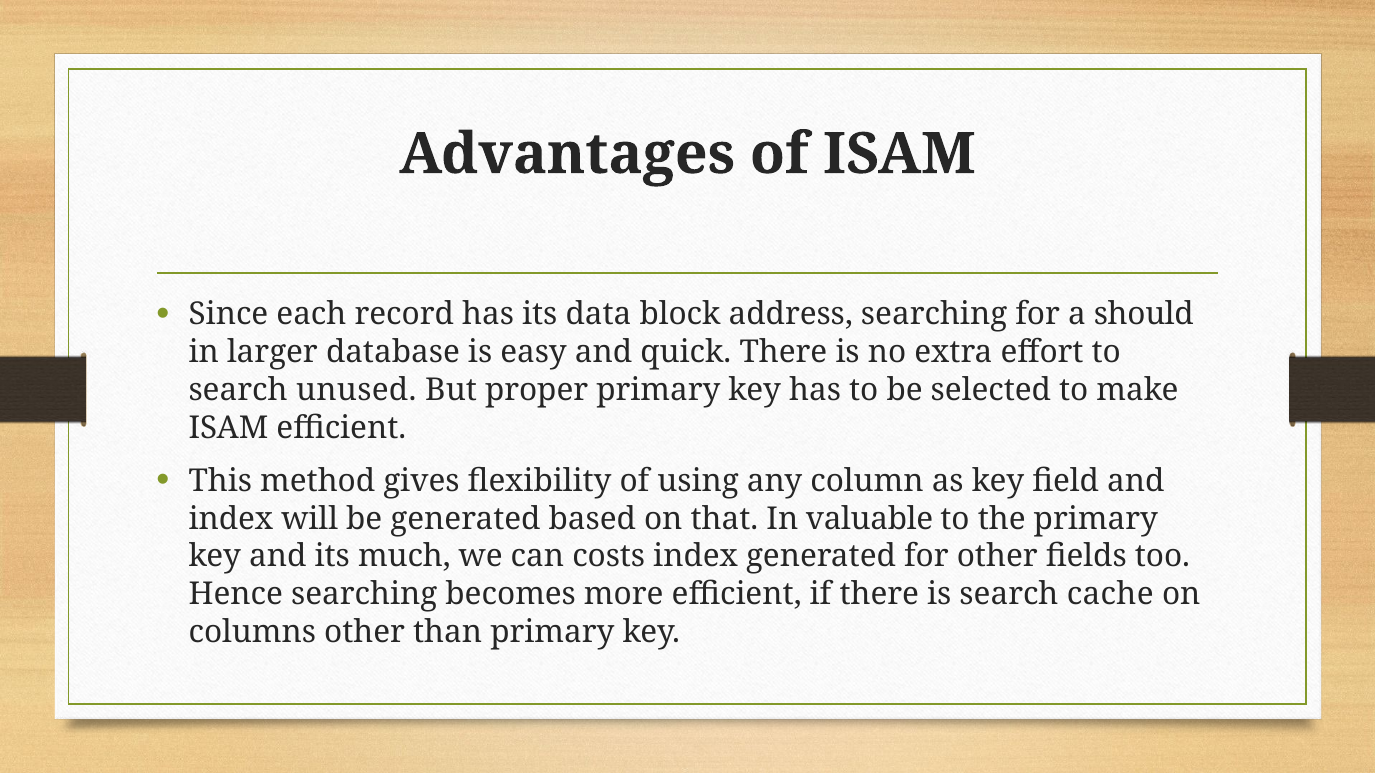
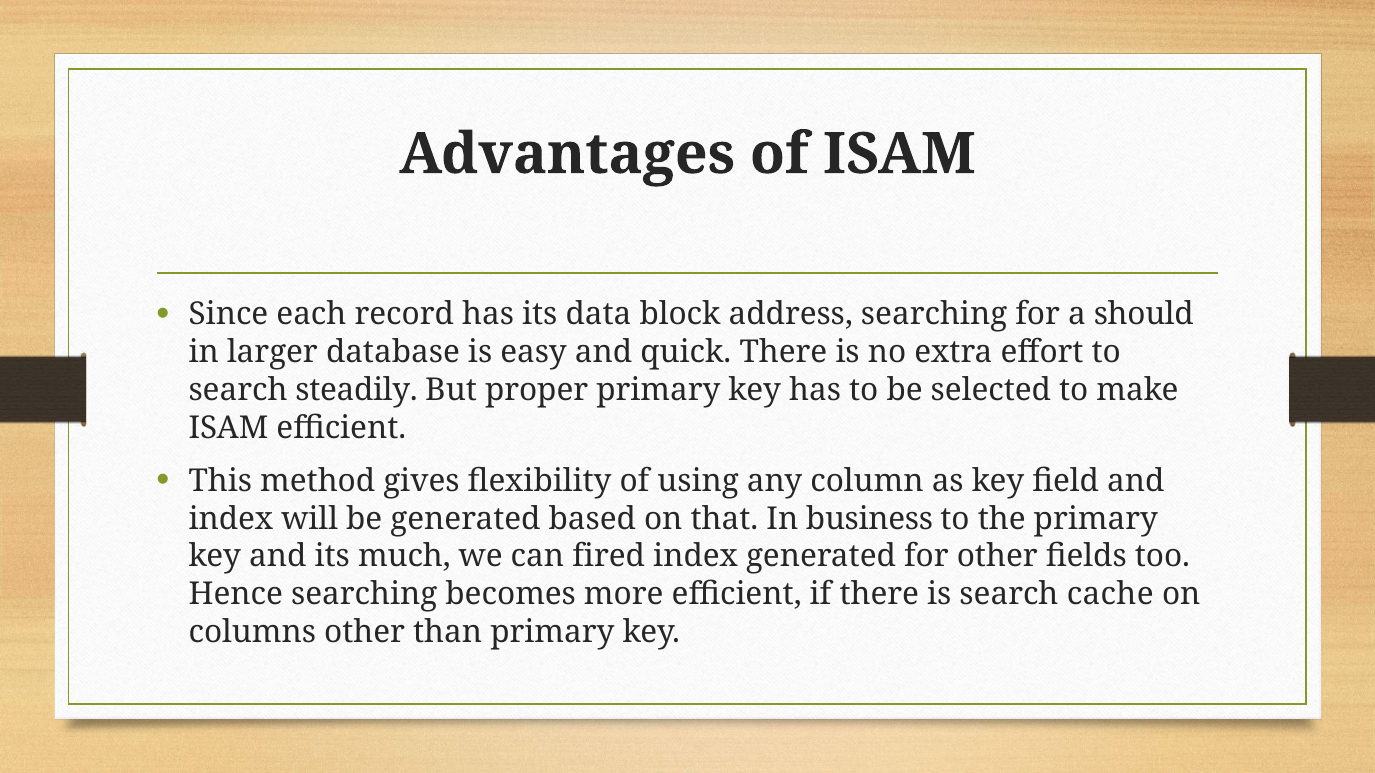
unused: unused -> steadily (357, 390)
valuable: valuable -> business (870, 519)
costs: costs -> fired (609, 557)
